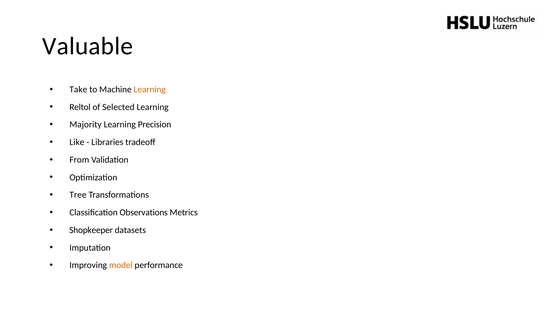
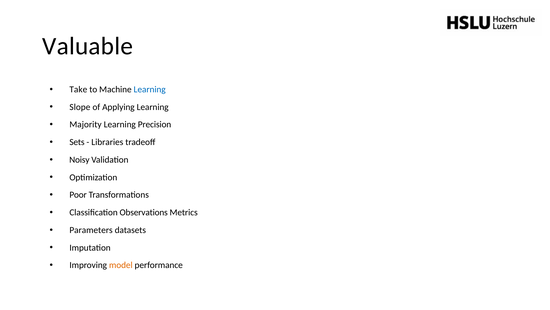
Learning colour: orange -> blue (150, 89)
Reltol: Reltol -> Slope (80, 107)
Selected: Selected -> Applying (118, 107)
Like: Like -> Sets (77, 142)
From: From -> Noisy (79, 159)
Tree: Tree -> Poor (78, 195)
Shopkeeper: Shopkeeper -> Parameters (91, 230)
